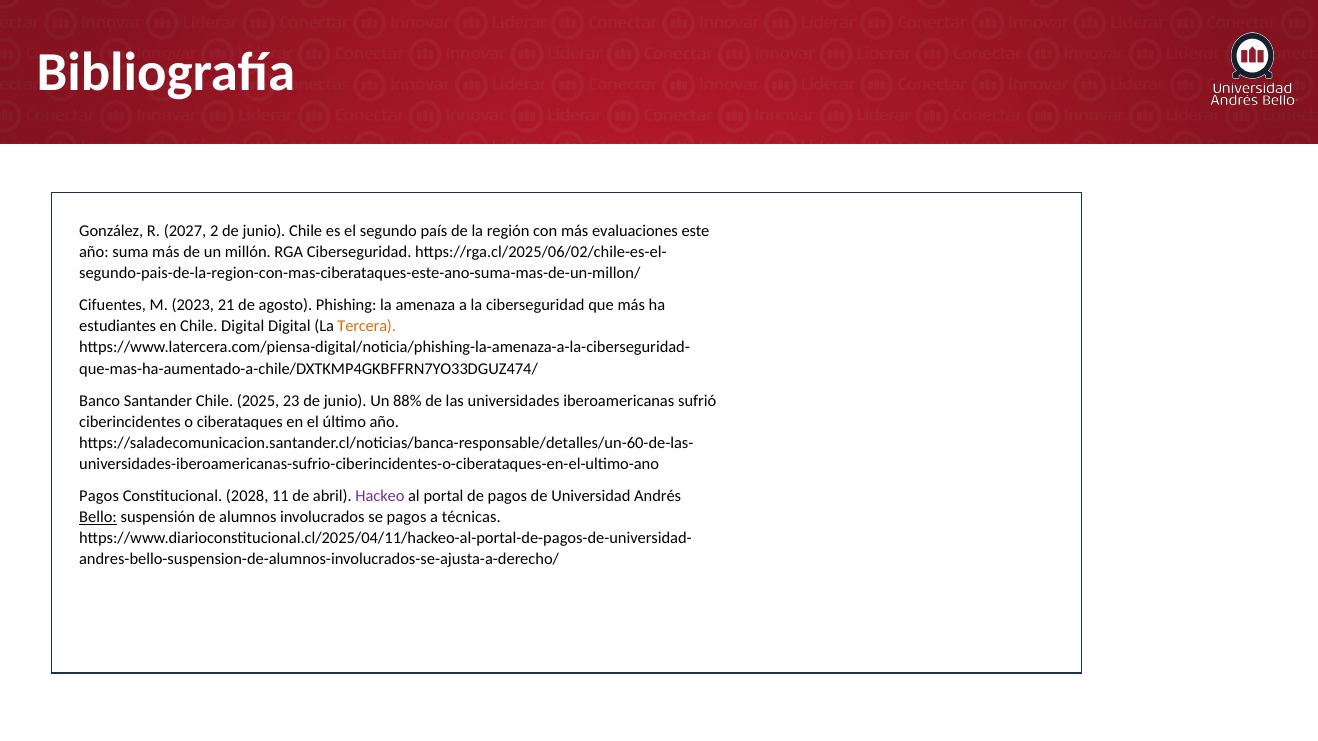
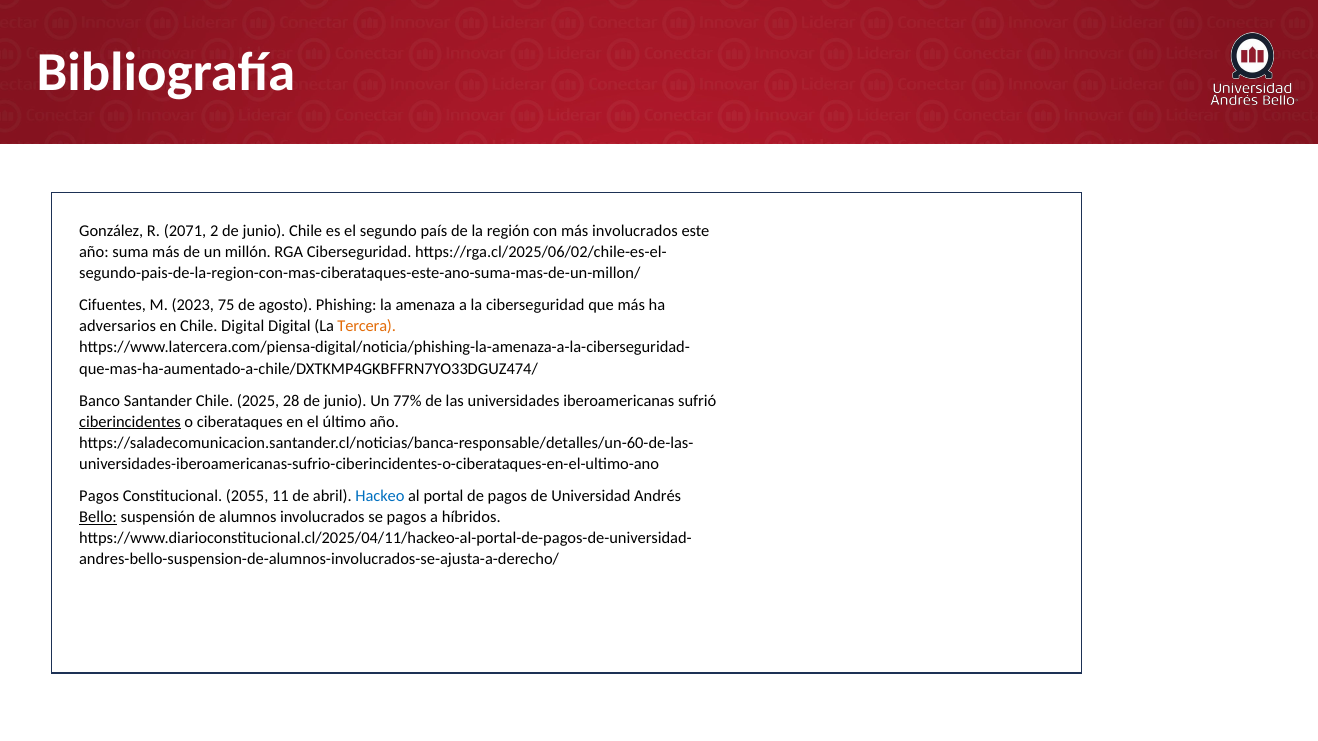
2027: 2027 -> 2071 (185, 231)
más evaluaciones: evaluaciones -> involucrados (635, 231)
21: 21 -> 75 (226, 305)
estudiantes: estudiantes -> adversarios (118, 326)
23: 23 -> 28 (291, 401)
88%: 88% -> 77% (407, 401)
ciberincidentes underline: none -> present (130, 422)
2028: 2028 -> 2055 (247, 496)
Hackeo colour: purple -> blue (380, 496)
técnicas: técnicas -> híbridos (471, 517)
